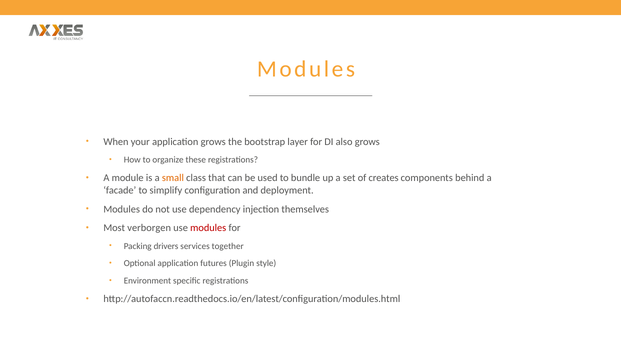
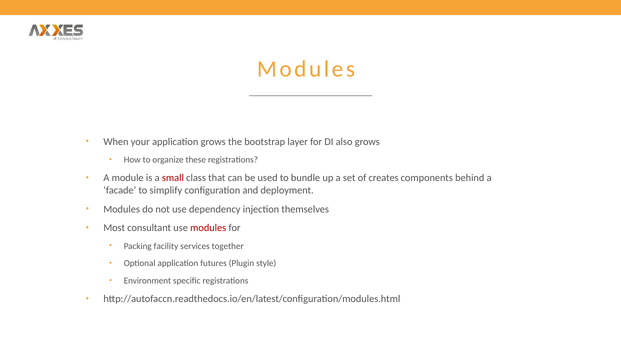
small colour: orange -> red (173, 178)
verborgen: verborgen -> consultant (149, 228)
drivers: drivers -> facility (166, 246)
